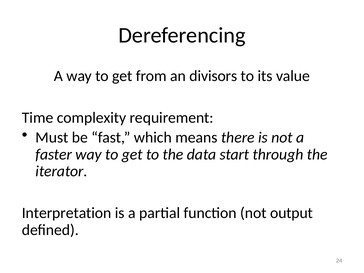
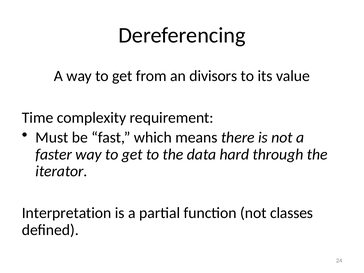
start: start -> hard (234, 154)
output: output -> classes (292, 213)
